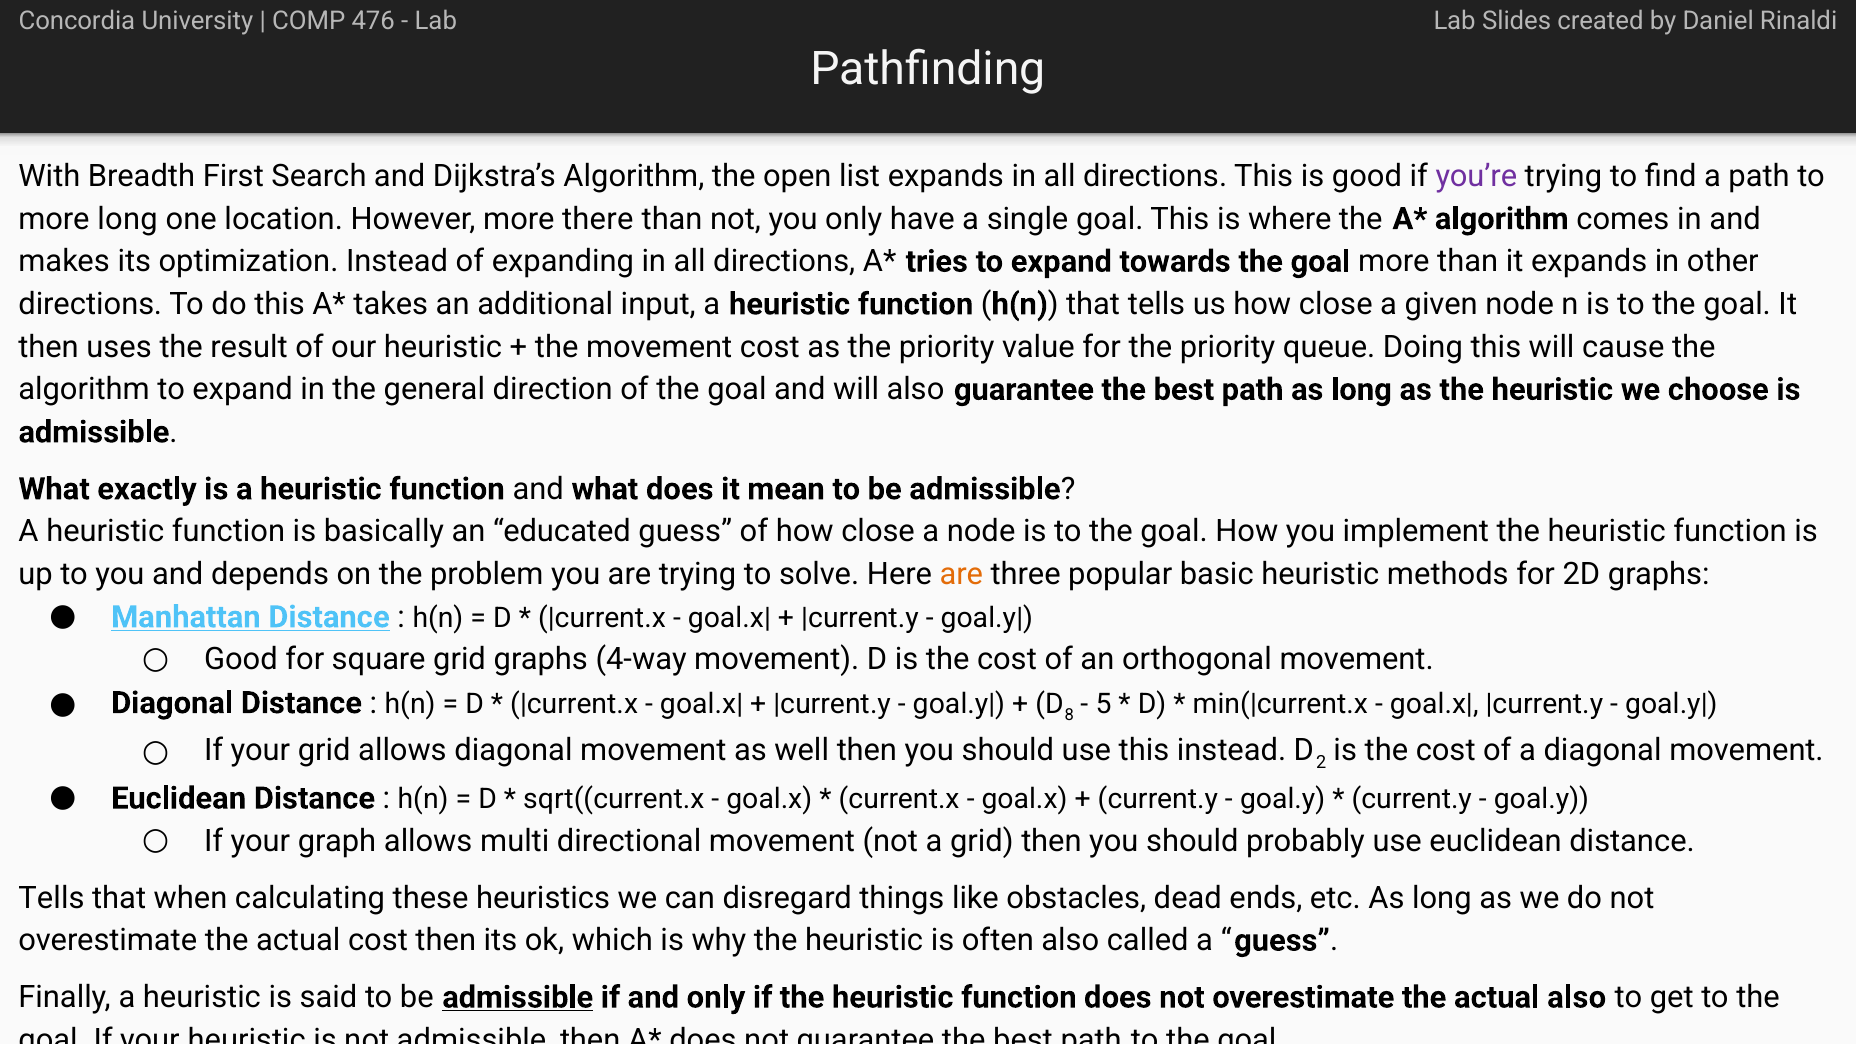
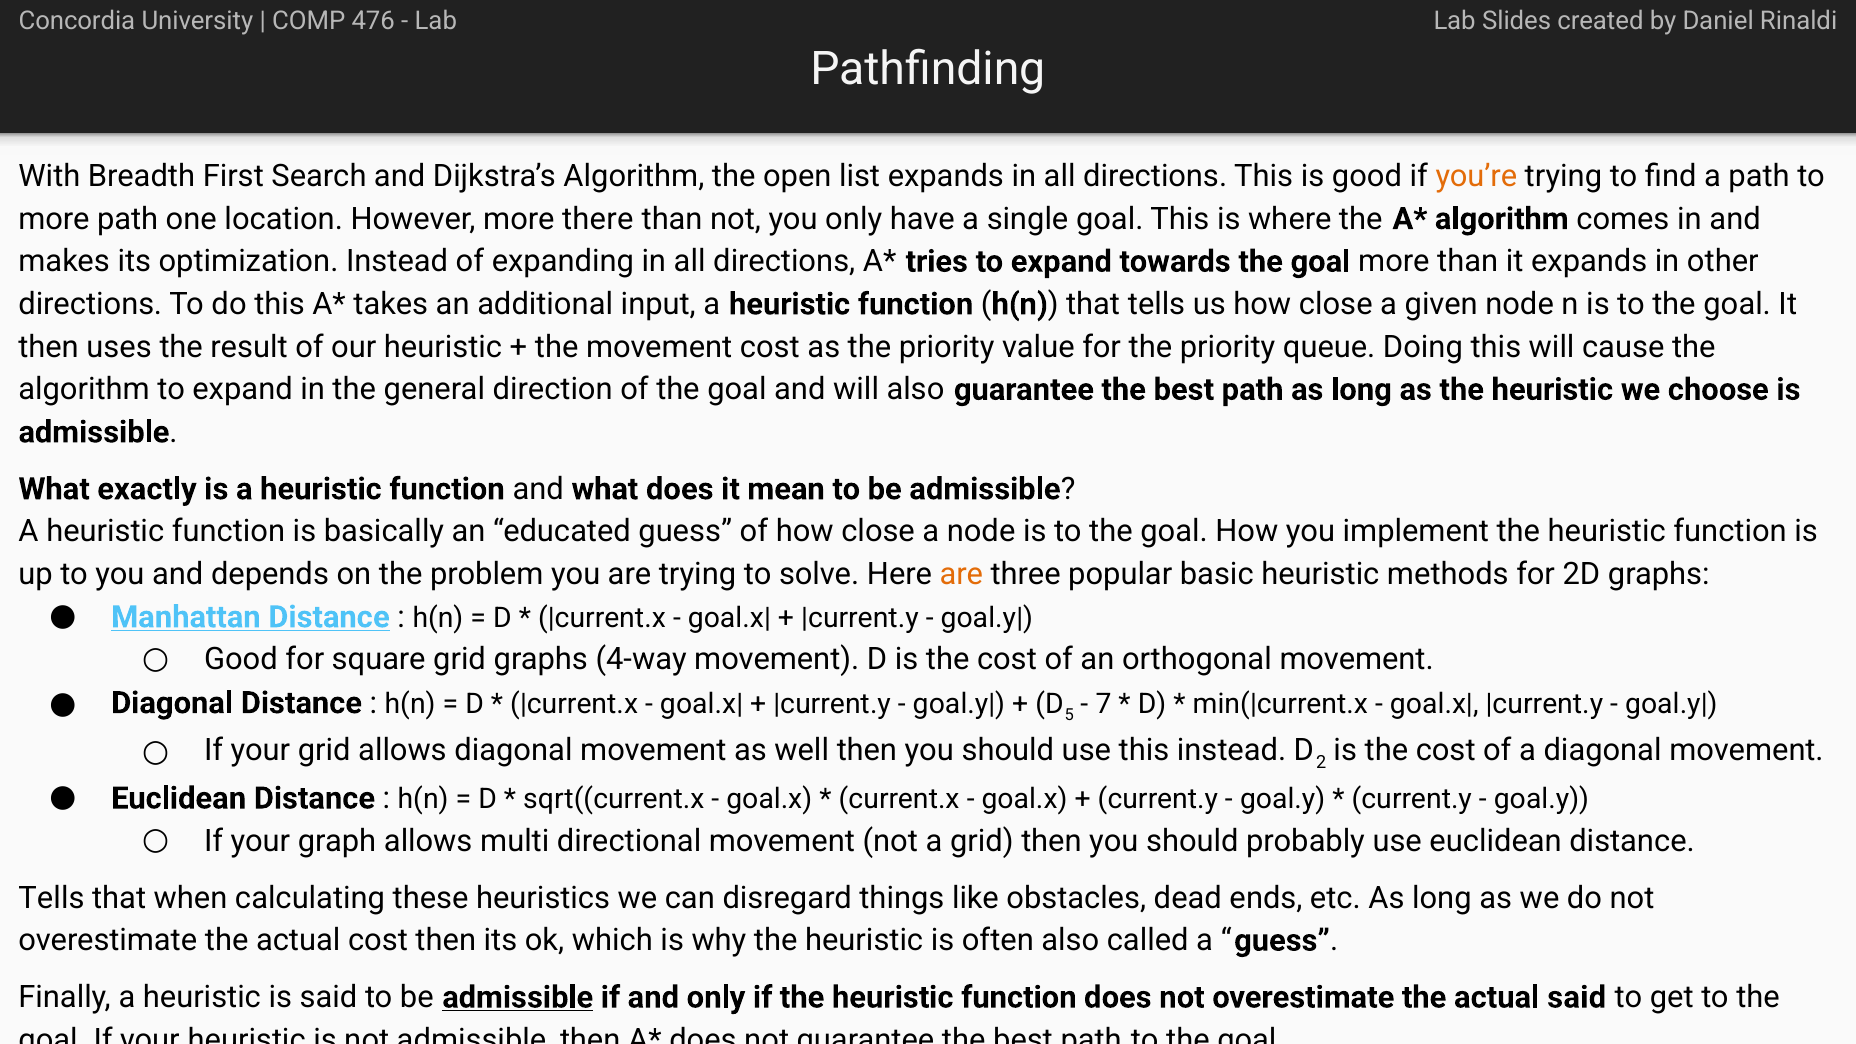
you’re colour: purple -> orange (1476, 176)
more long: long -> path (128, 219)
8: 8 -> 5 (1069, 715)
5: 5 -> 7 (1104, 704)
actual also: also -> said (1577, 997)
